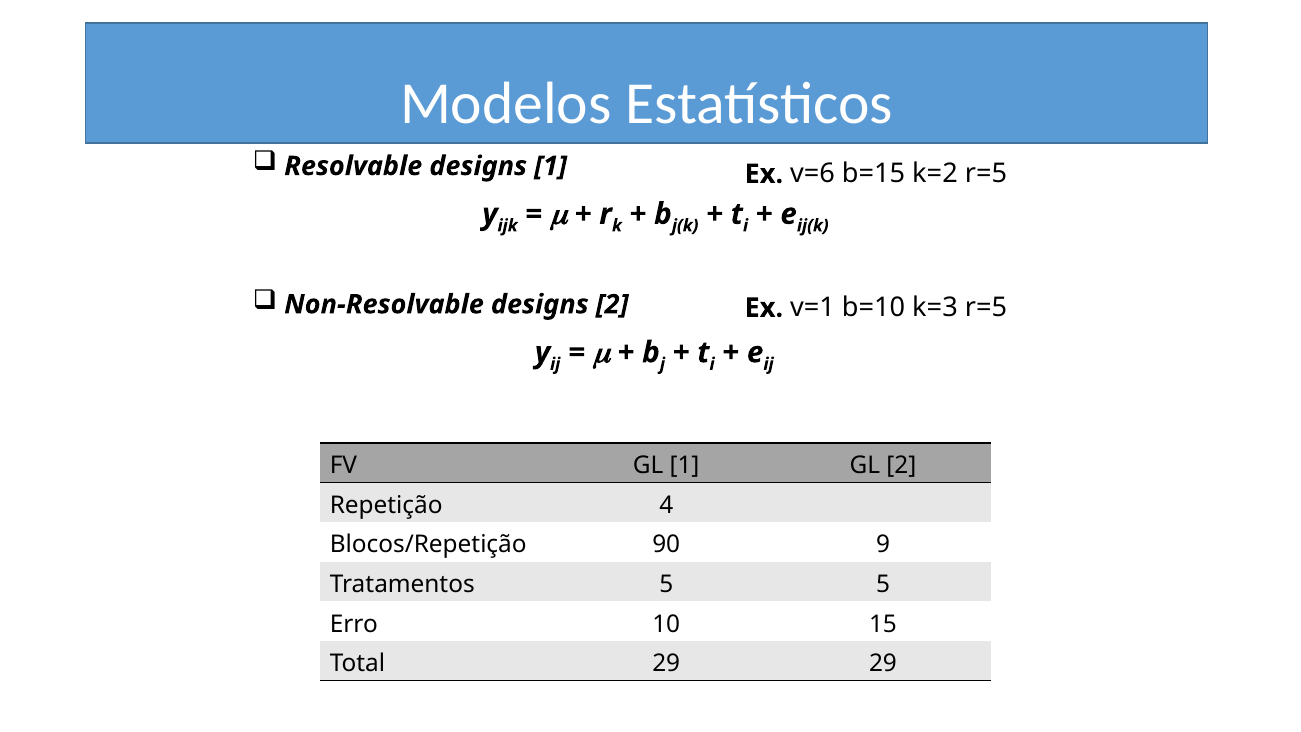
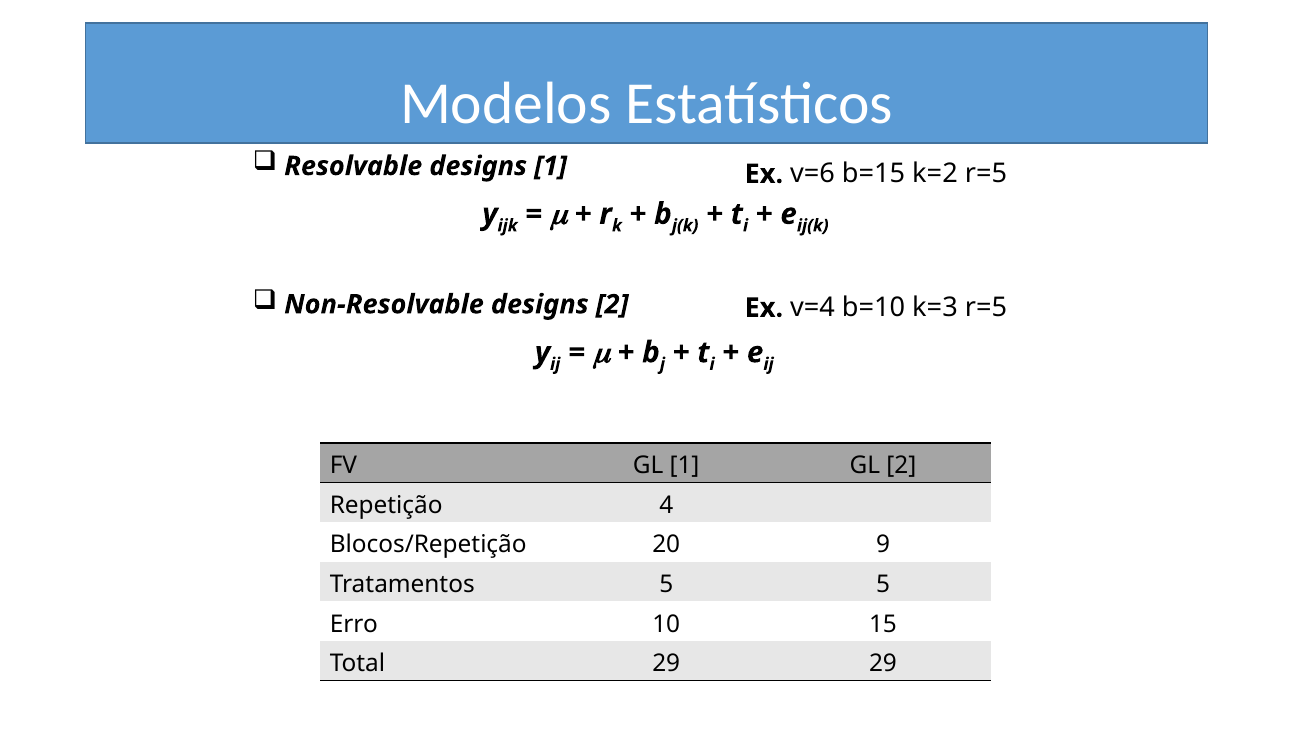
v=1: v=1 -> v=4 (812, 308)
90: 90 -> 20 (666, 545)
